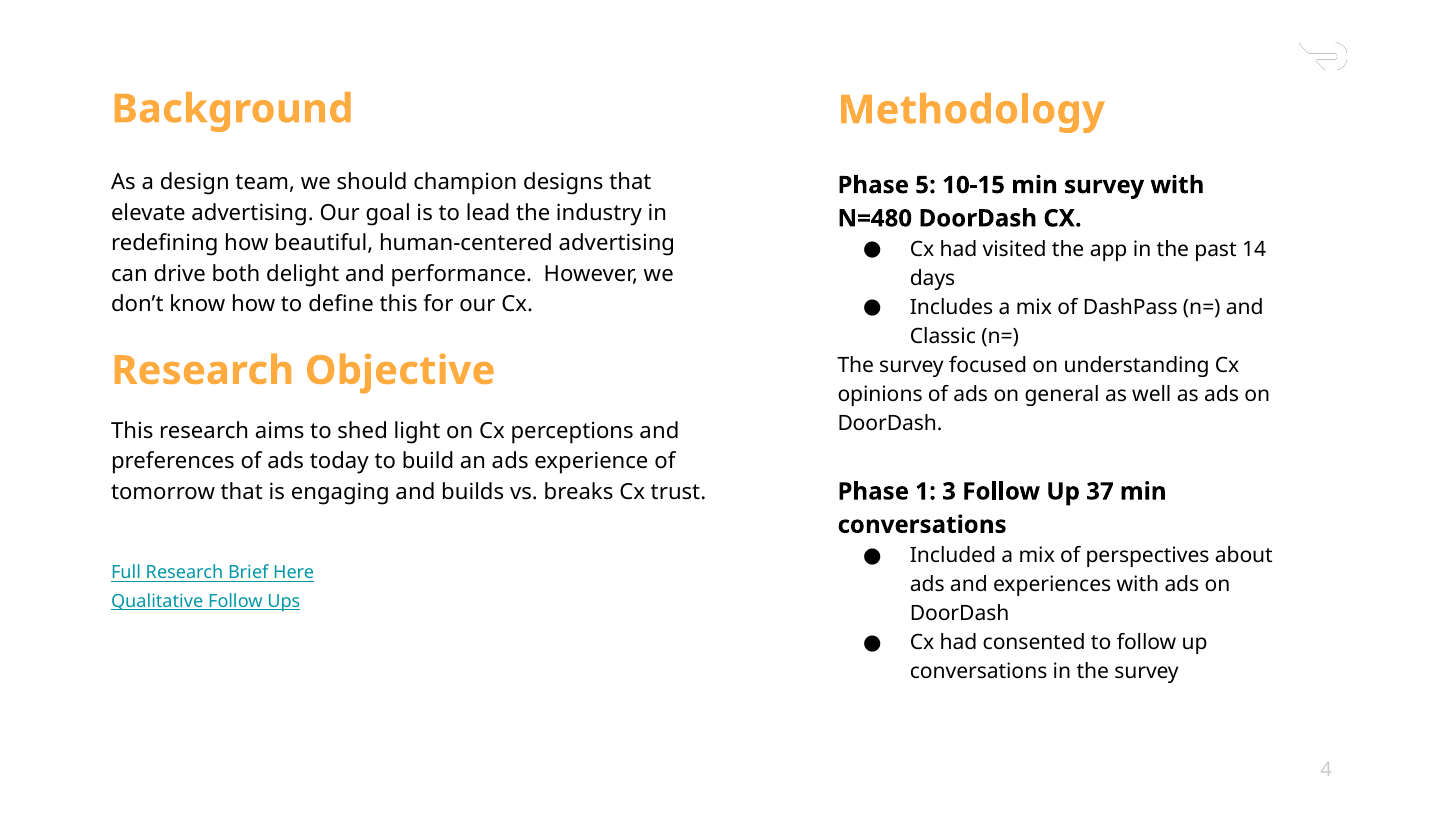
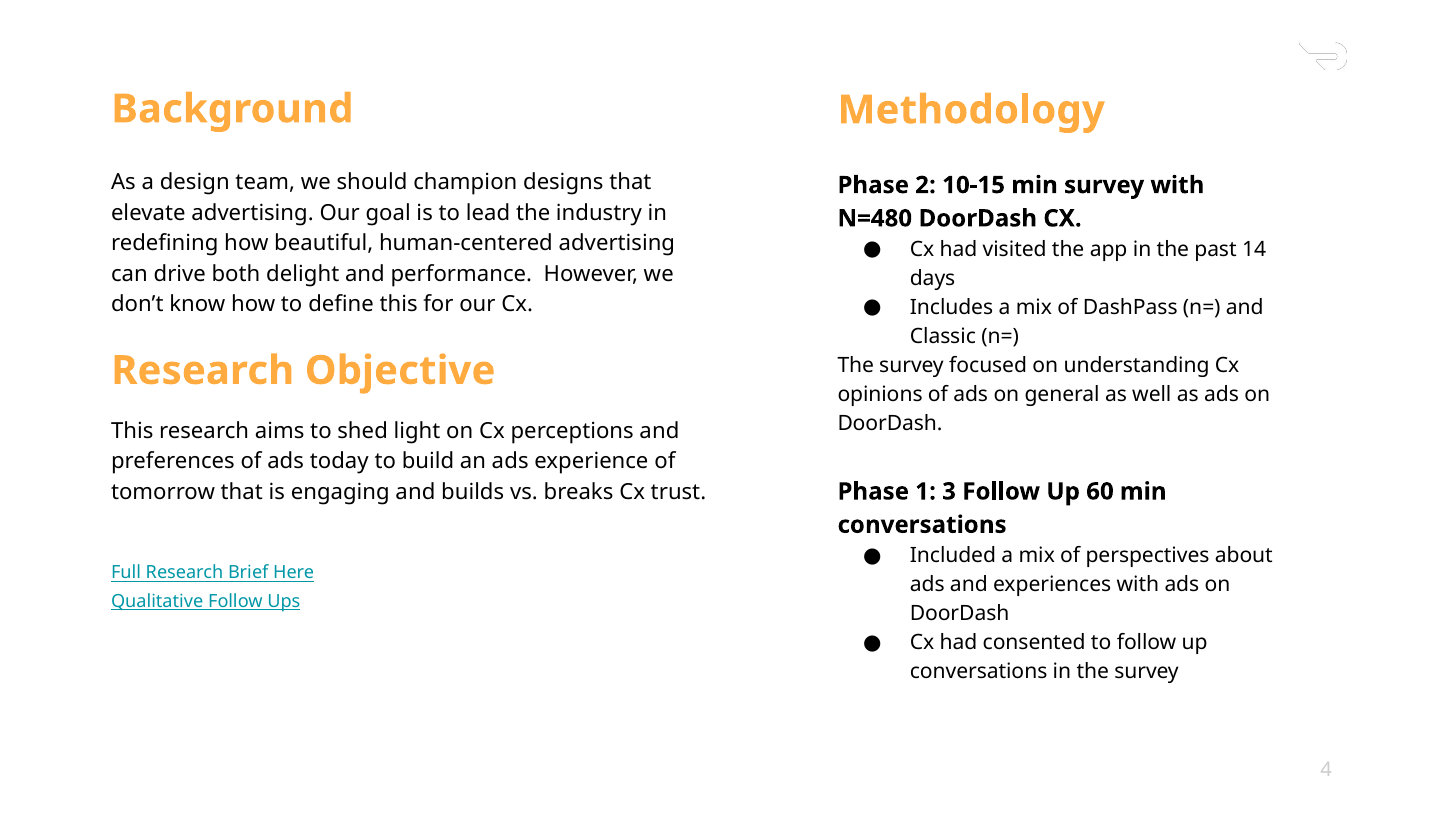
5: 5 -> 2 (926, 185)
37: 37 -> 60 (1100, 492)
